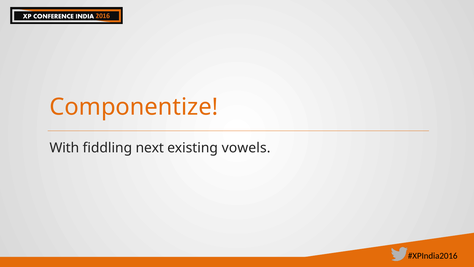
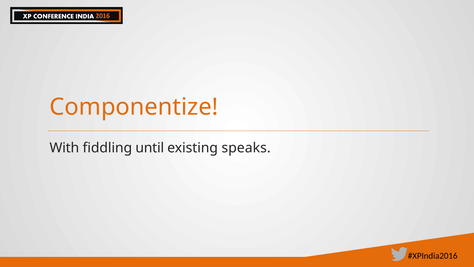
next: next -> until (150, 148)
vowels: vowels -> speaks (246, 148)
